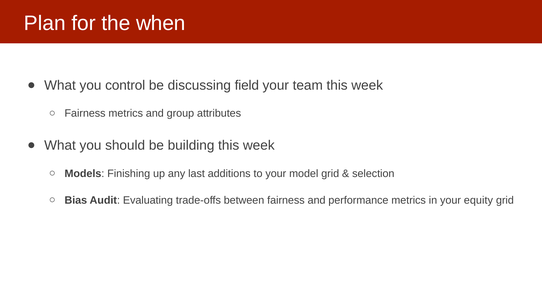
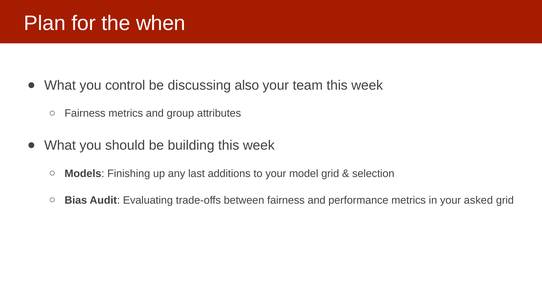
field: field -> also (247, 85)
equity: equity -> asked (478, 200)
